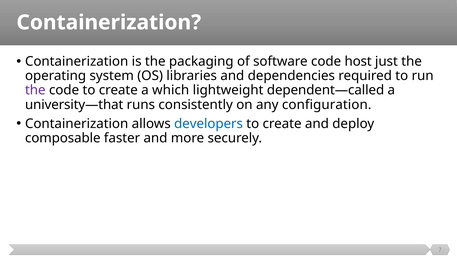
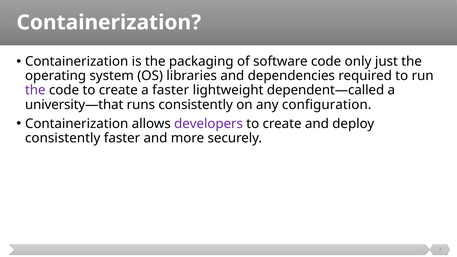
host: host -> only (358, 62)
a which: which -> faster (171, 90)
developers colour: blue -> purple (209, 124)
composable: composable -> consistently (63, 138)
